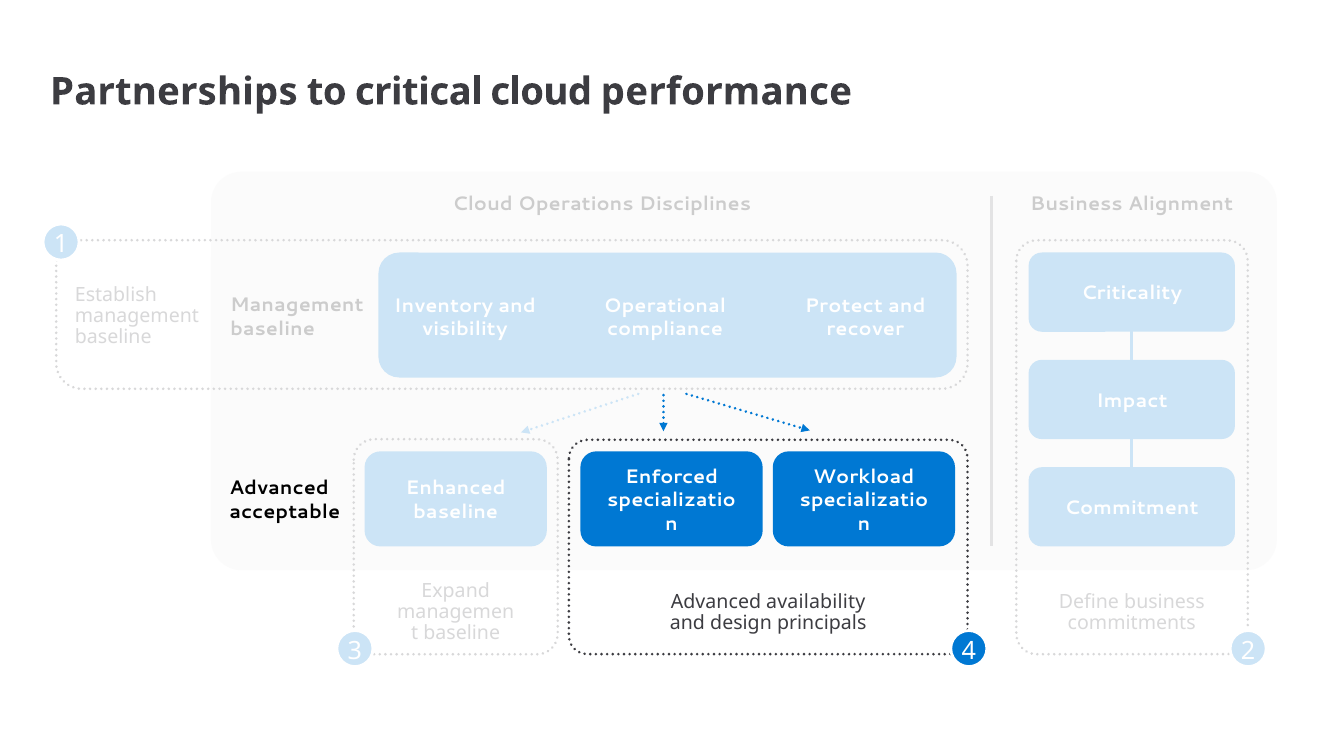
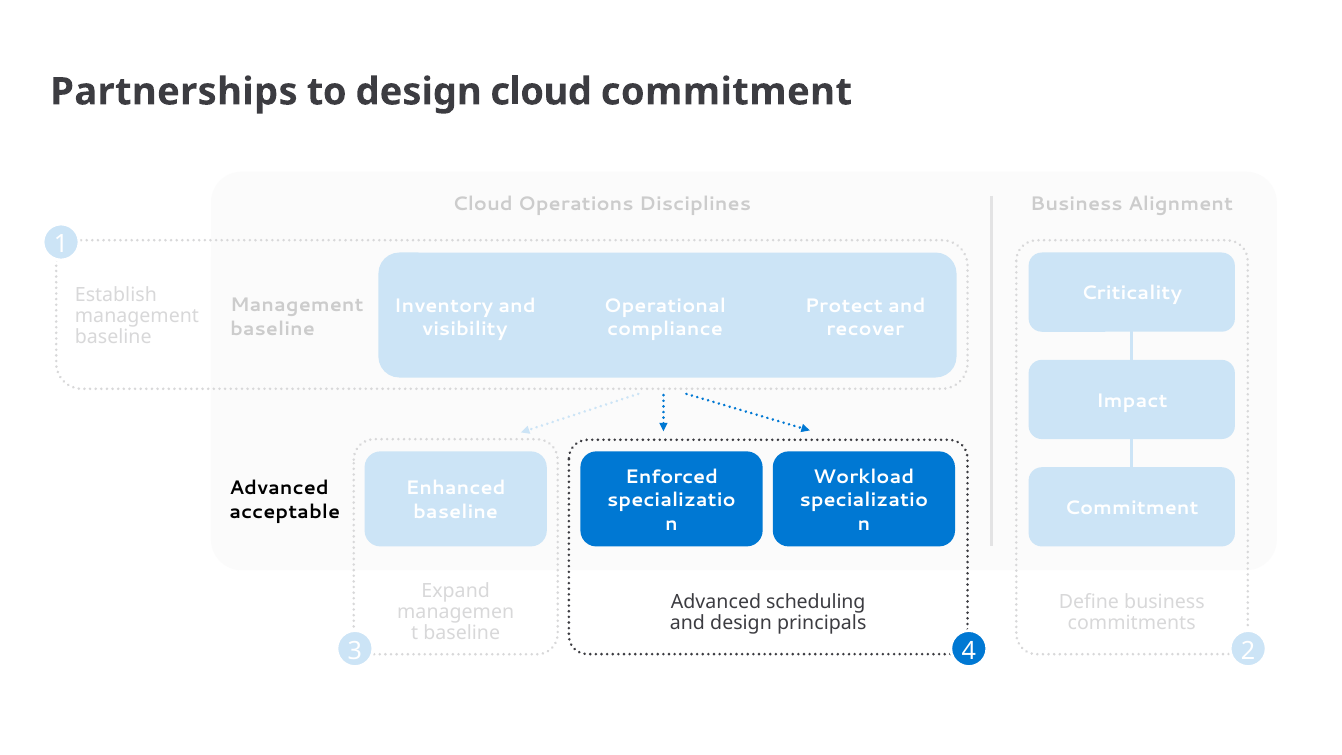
to critical: critical -> design (419, 92)
cloud performance: performance -> commitment (726, 92)
availability: availability -> scheduling (816, 601)
